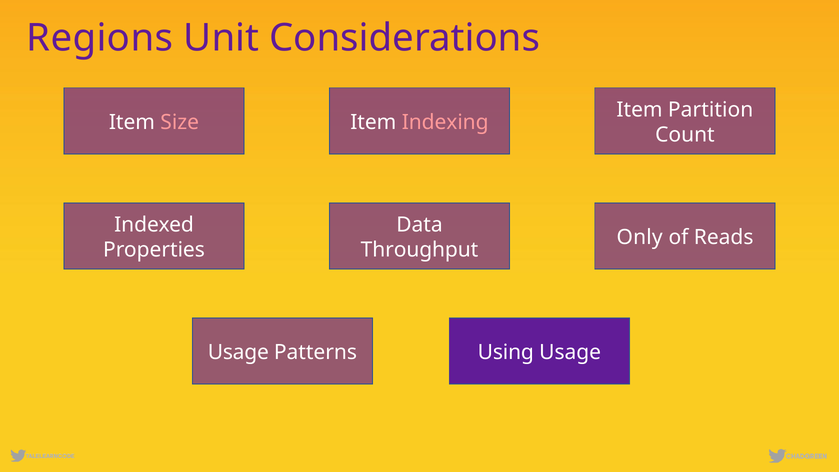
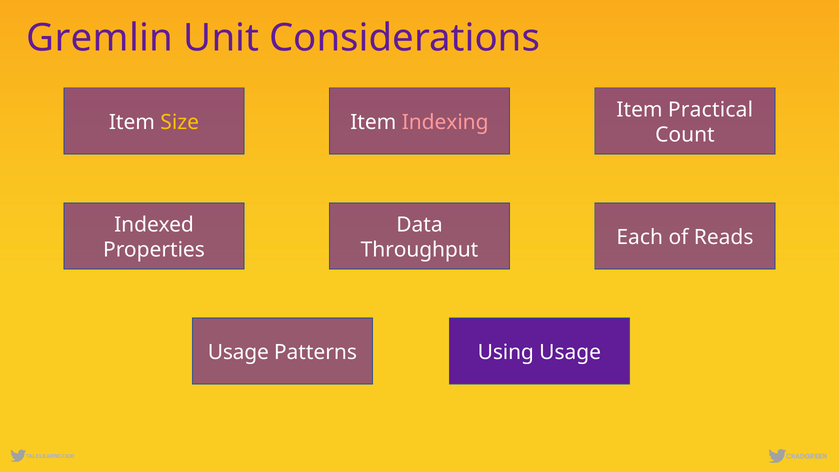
Regions: Regions -> Gremlin (100, 38)
Partition: Partition -> Practical (711, 110)
Size colour: pink -> yellow (180, 122)
Only: Only -> Each (640, 237)
